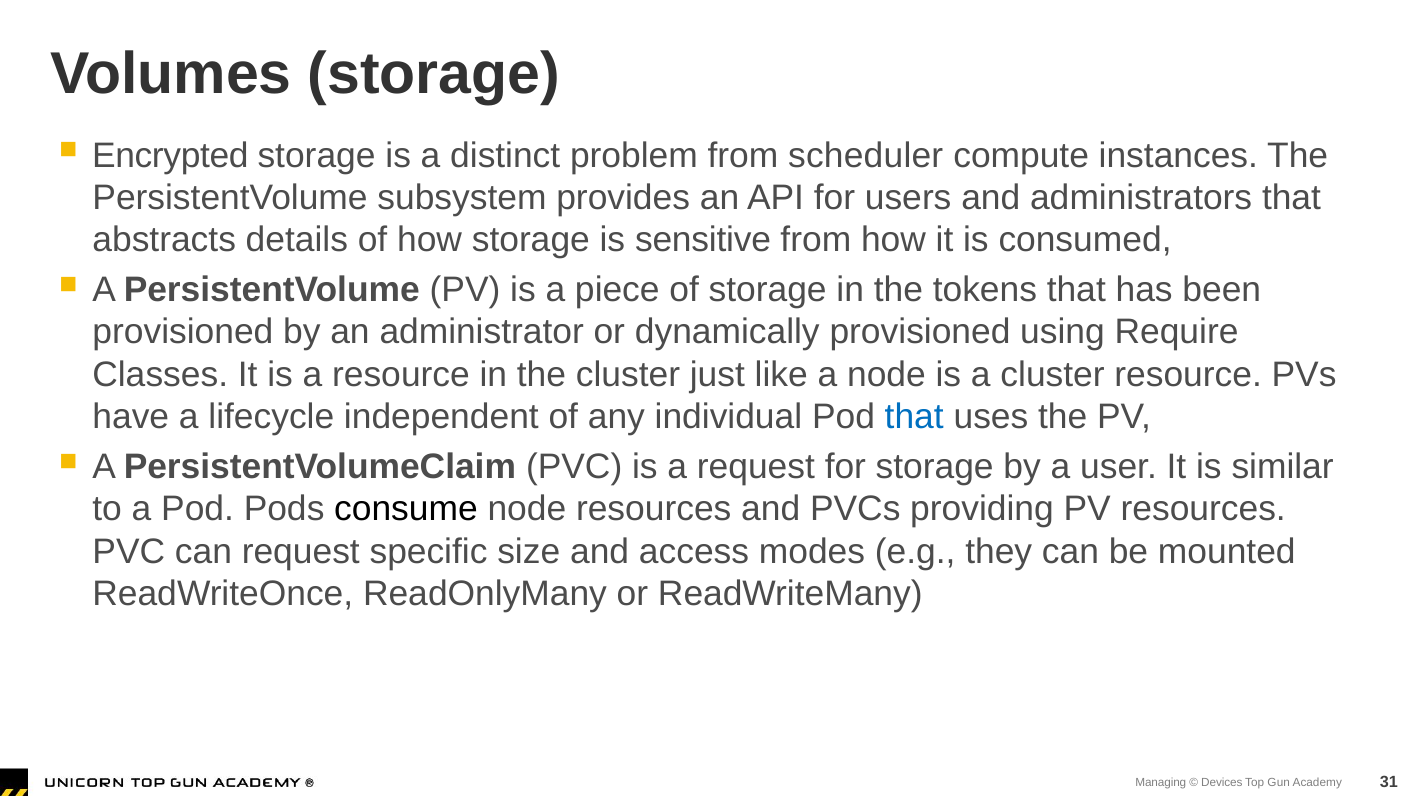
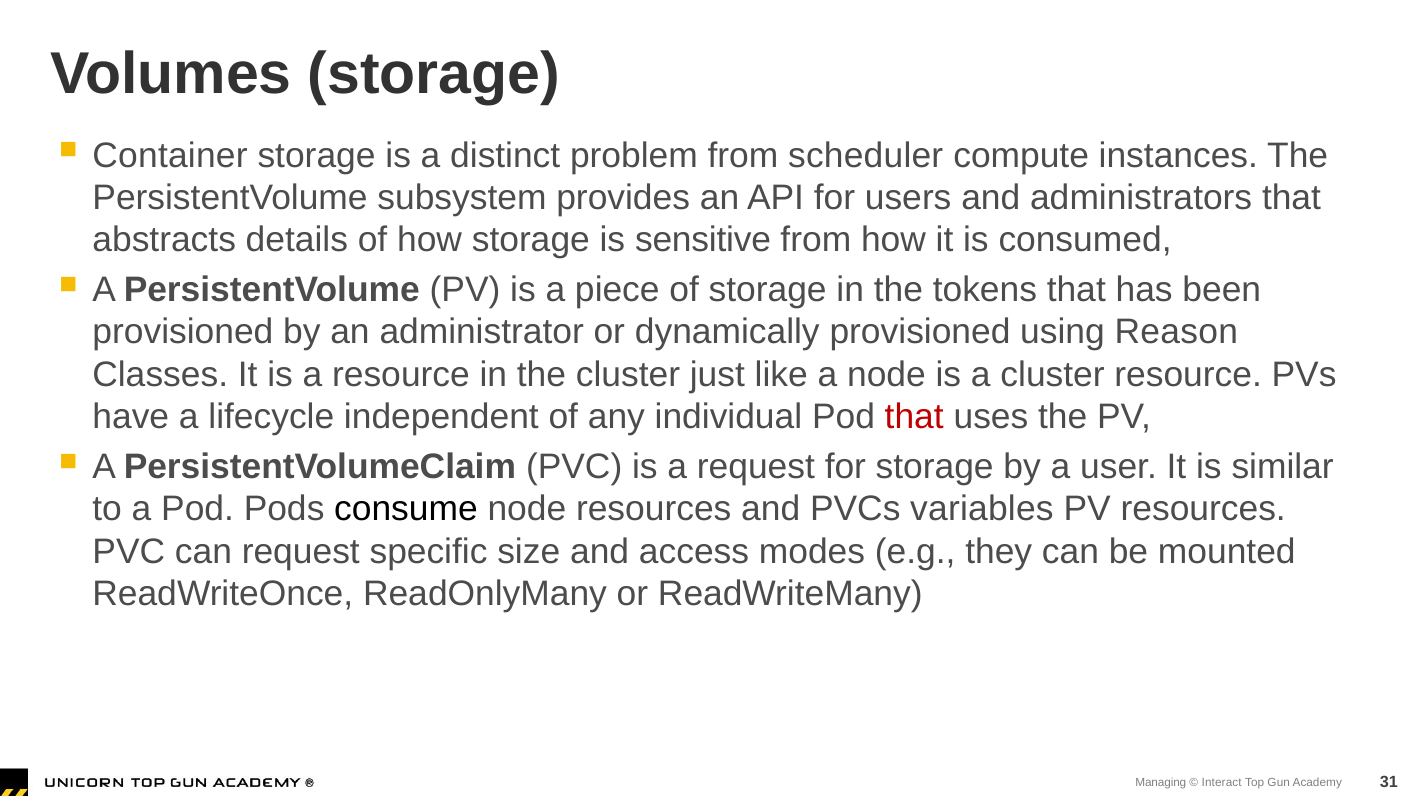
Encrypted: Encrypted -> Container (170, 155)
Require: Require -> Reason (1176, 332)
that colour: blue -> red (914, 417)
providing: providing -> variables (982, 509)
Devices: Devices -> Interact (1222, 782)
